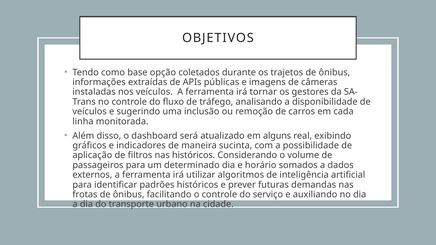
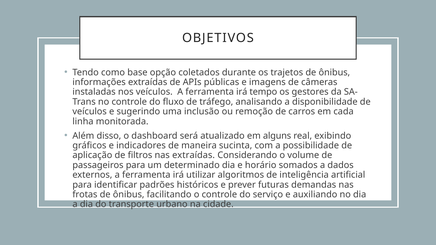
tornar: tornar -> tempo (263, 92)
nas históricos: históricos -> extraídas (194, 155)
